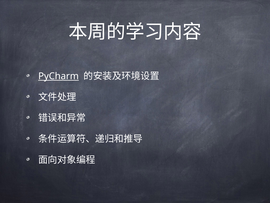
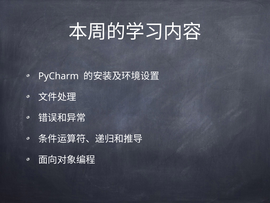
PyCharm underline: present -> none (59, 76)
